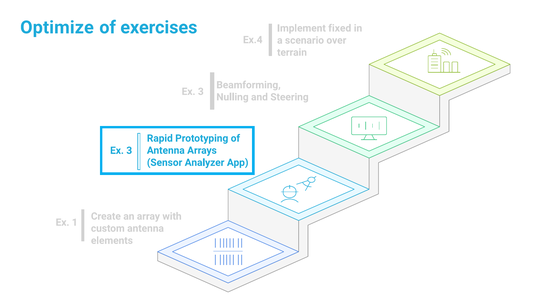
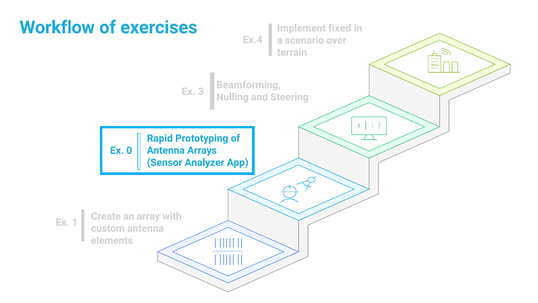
Optimize: Optimize -> Workflow (57, 27)
3: 3 -> 0 (129, 150)
